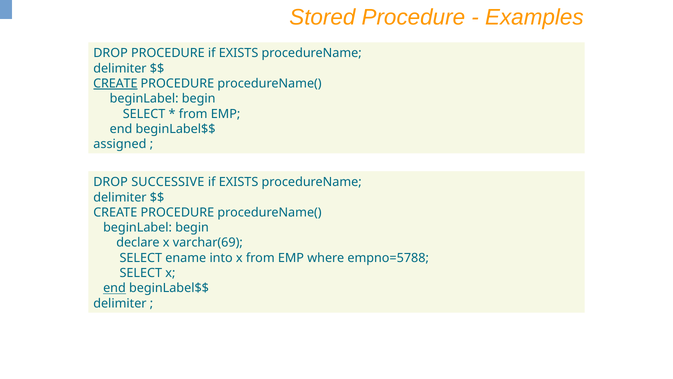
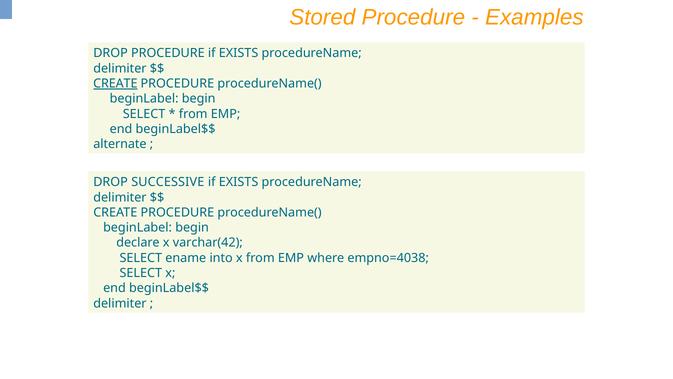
assigned: assigned -> alternate (120, 144)
varchar(69: varchar(69 -> varchar(42 (208, 243)
empno=5788: empno=5788 -> empno=4038 (388, 258)
end underline: present -> none (114, 288)
